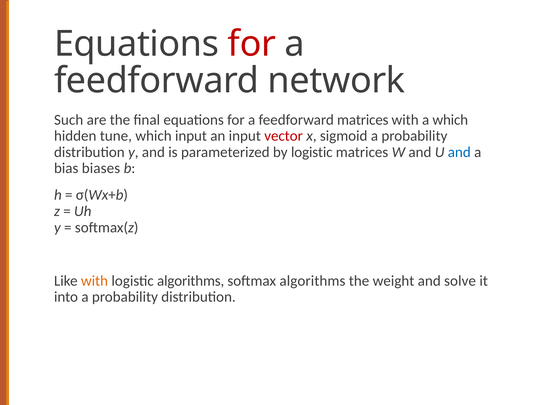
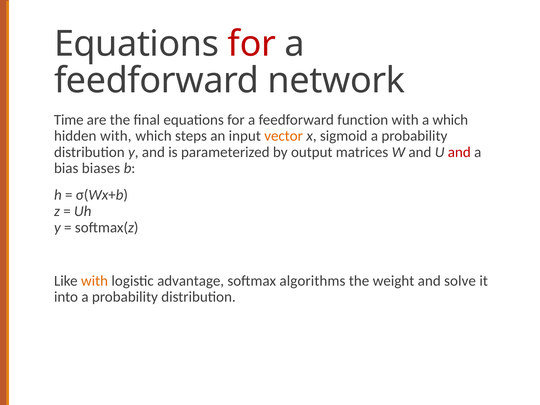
Such: Such -> Time (69, 120)
feedforward matrices: matrices -> function (363, 120)
hidden tune: tune -> with (116, 136)
which input: input -> steps (191, 136)
vector colour: red -> orange (284, 136)
by logistic: logistic -> output (312, 152)
and colour: blue -> red (459, 152)
logistic algorithms: algorithms -> advantage (191, 281)
